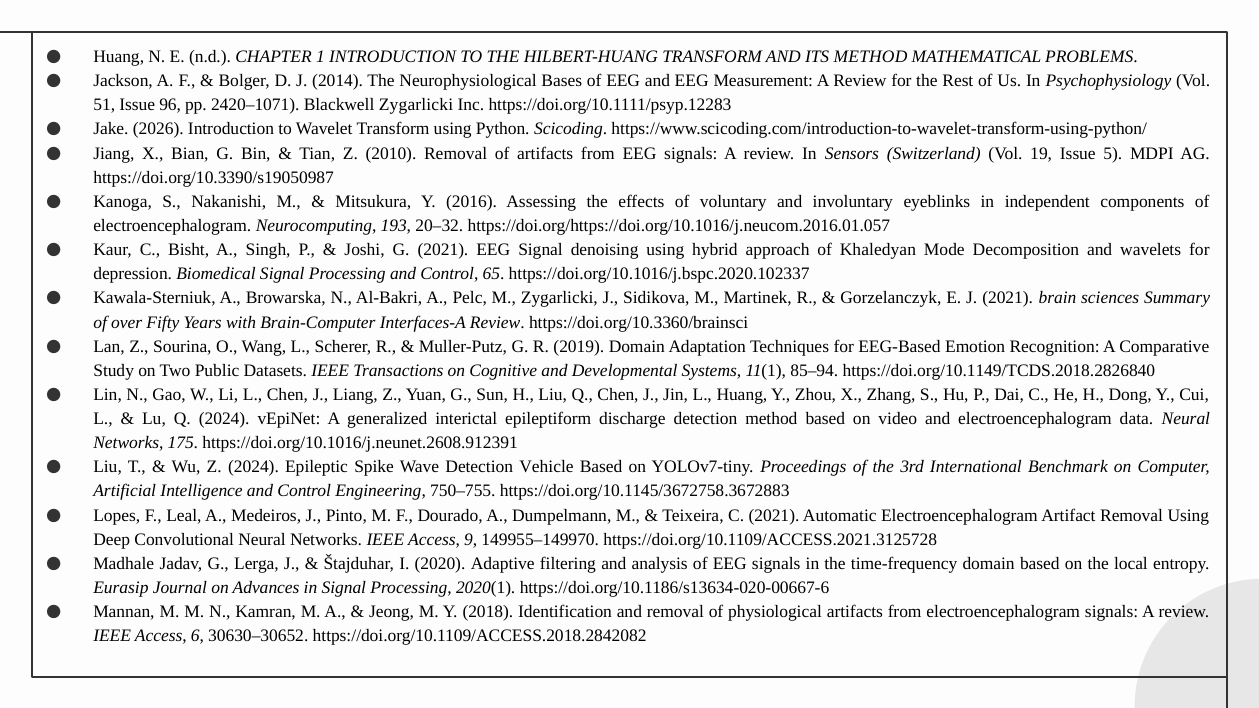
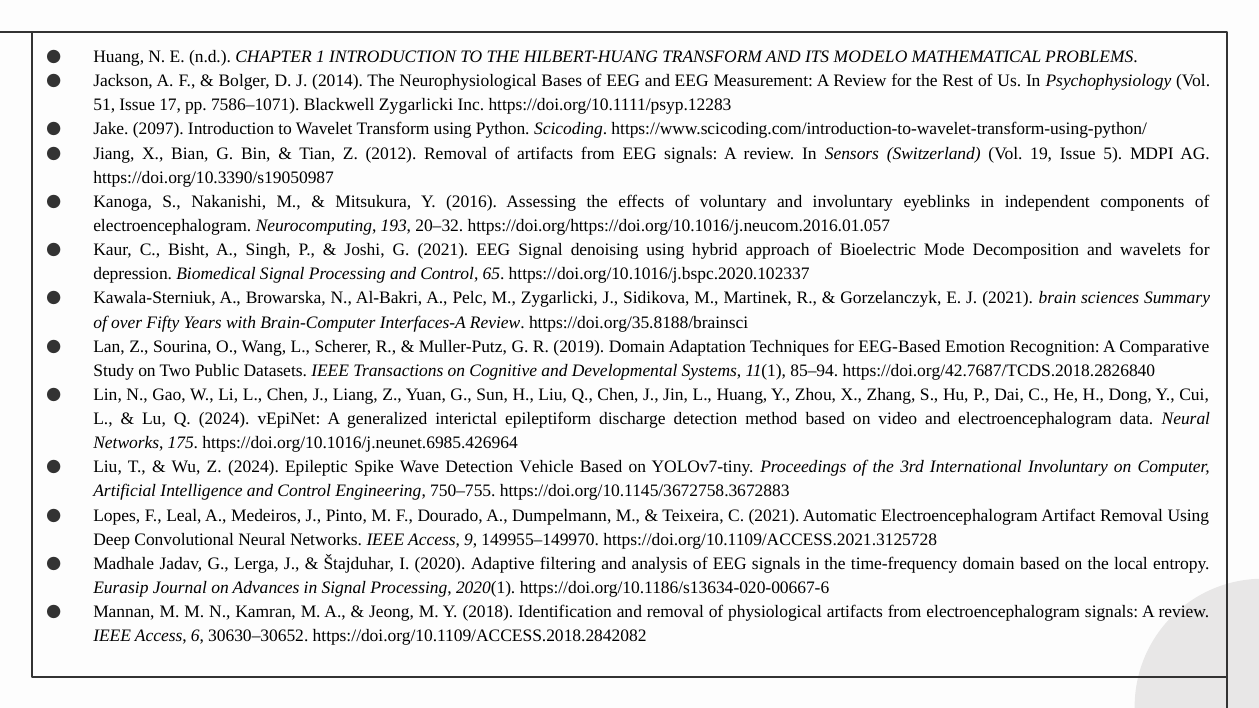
ITS METHOD: METHOD -> MODELO (871, 57)
96: 96 -> 17 (170, 105)
2420–1071: 2420–1071 -> 7586–1071 (255, 105)
2026: 2026 -> 2097 (158, 129)
2010: 2010 -> 2012 (391, 153)
Khaledyan: Khaledyan -> Bioelectric (878, 250)
https://doi.org/10.3360/brainsci: https://doi.org/10.3360/brainsci -> https://doi.org/35.8188/brainsci (639, 322)
https://doi.org/10.1149/TCDS.2018.2826840: https://doi.org/10.1149/TCDS.2018.2826840 -> https://doi.org/42.7687/TCDS.2018.2826840 (999, 371)
https://doi.org/10.1016/j.neunet.2608.912391: https://doi.org/10.1016/j.neunet.2608.912391 -> https://doi.org/10.1016/j.neunet.6985.426964 (360, 443)
International Benchmark: Benchmark -> Involuntary (1068, 467)
